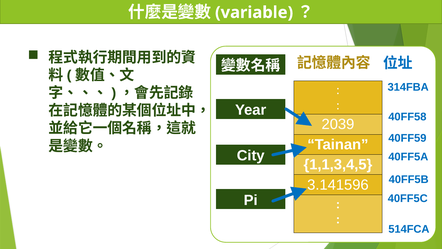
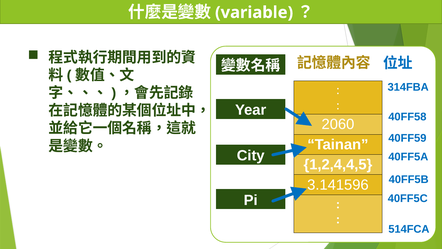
2039: 2039 -> 2060 (338, 124)
1,1,3,4,5: 1,1,3,4,5 -> 1,2,4,4,5 (338, 164)
